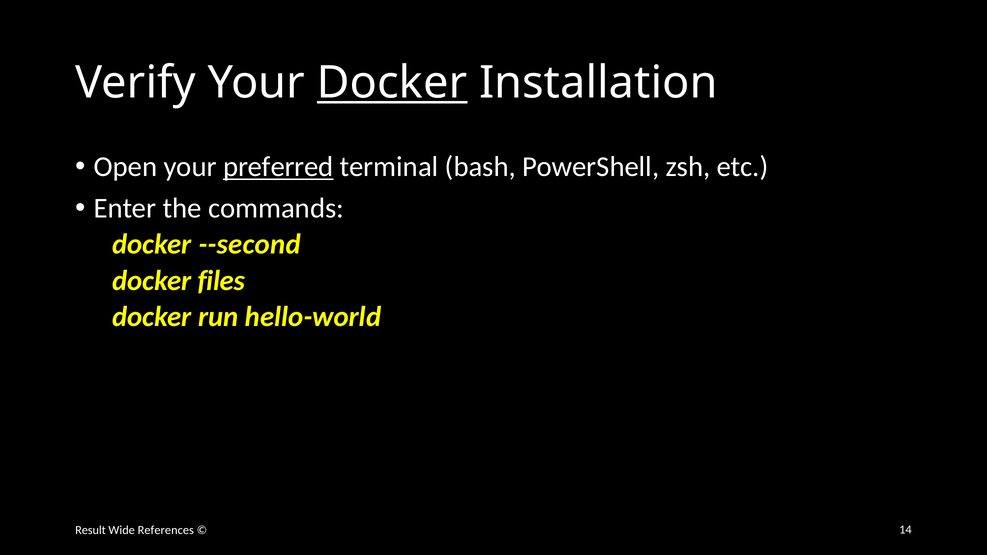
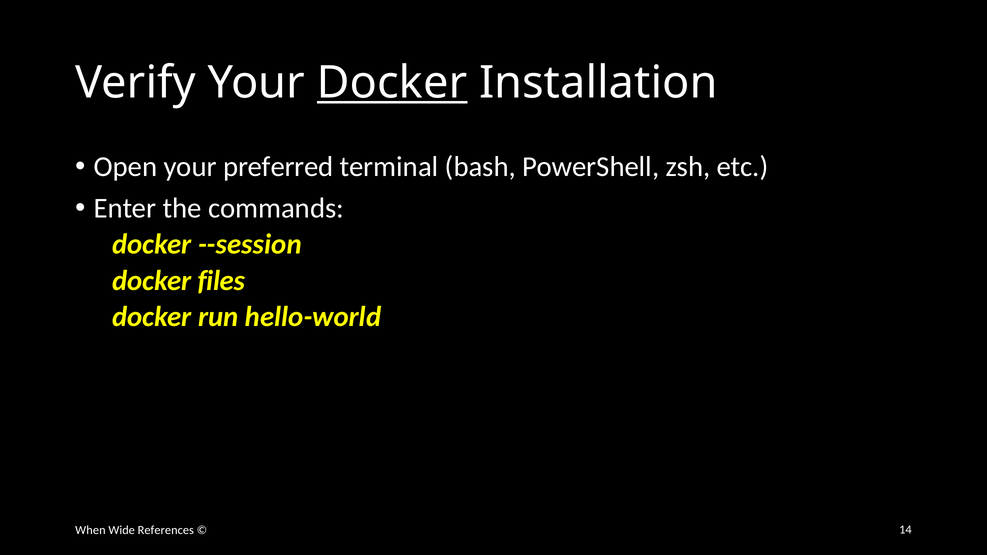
preferred underline: present -> none (278, 167)
--second: --second -> --session (250, 244)
Result: Result -> When (90, 530)
